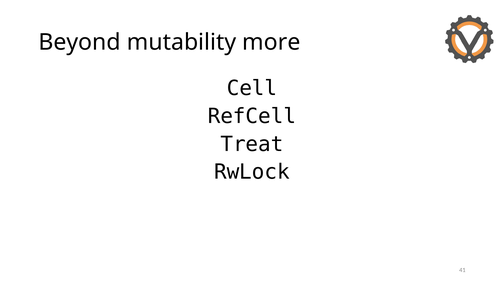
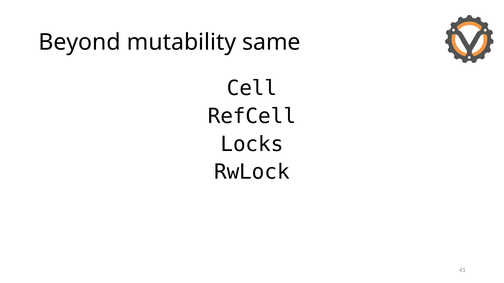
more: more -> same (271, 42)
Treat: Treat -> Locks (252, 144)
